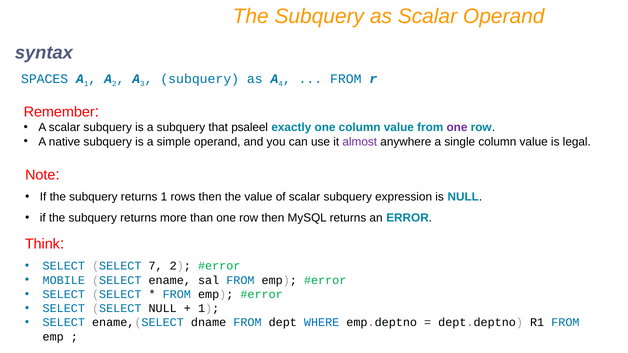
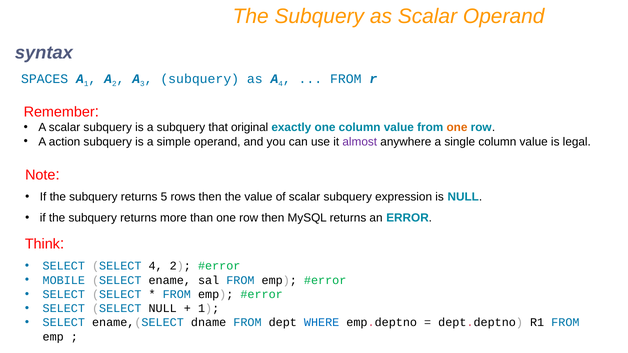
psaleel: psaleel -> original (250, 128)
one colour: purple -> orange (457, 128)
native: native -> action (65, 142)
returns 1: 1 -> 5 (164, 197)
SELECT 7: 7 -> 4 (156, 266)
